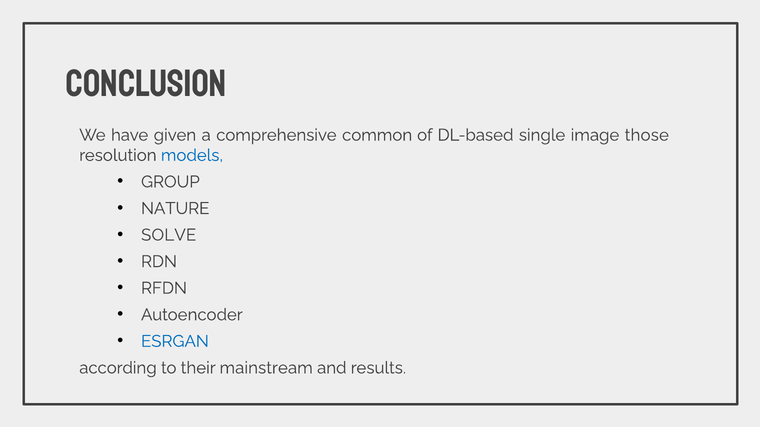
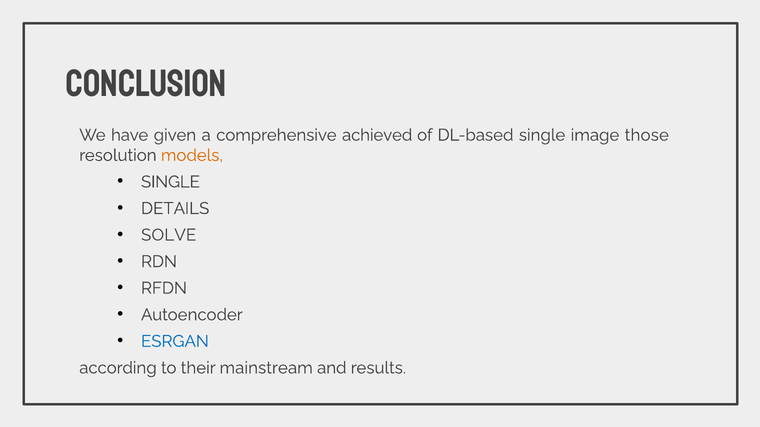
common: common -> achieved (377, 135)
models colour: blue -> orange (192, 155)
GROUP: GROUP -> SINGLE (170, 182)
NATURE: NATURE -> DETAILS (175, 209)
